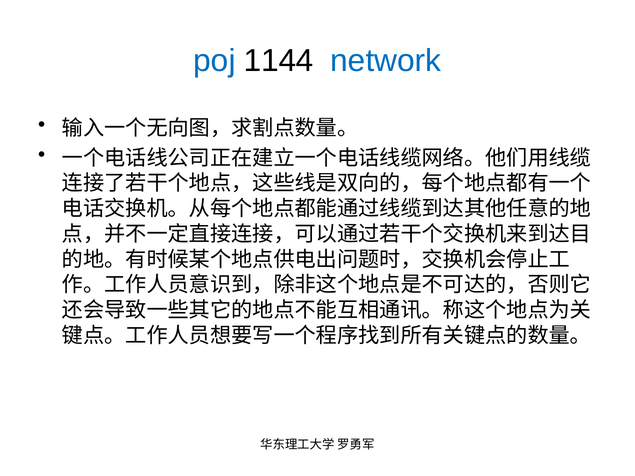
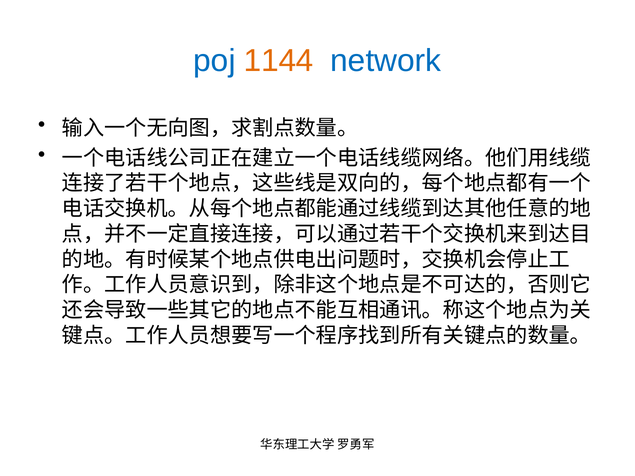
1144 colour: black -> orange (279, 61)
